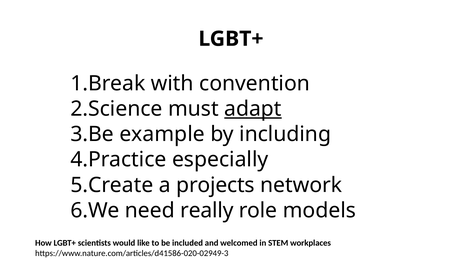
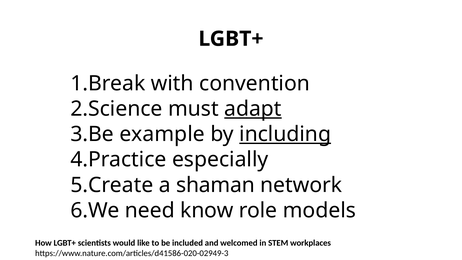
including underline: none -> present (285, 134)
projects: projects -> shaman (215, 185)
really: really -> know (207, 210)
